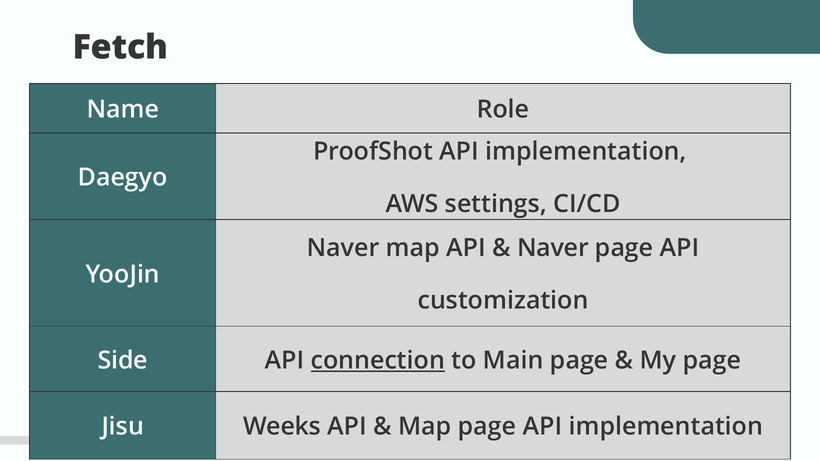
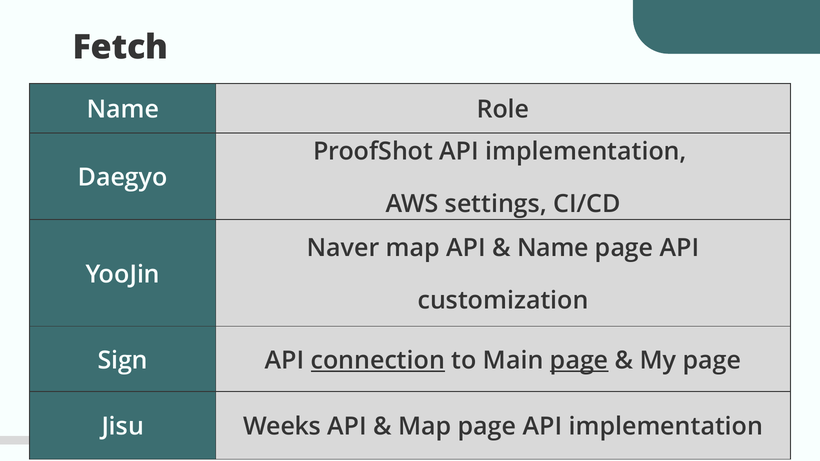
Naver: Naver -> Name (553, 248)
Side: Side -> Sign (123, 361)
page underline: none -> present (579, 361)
